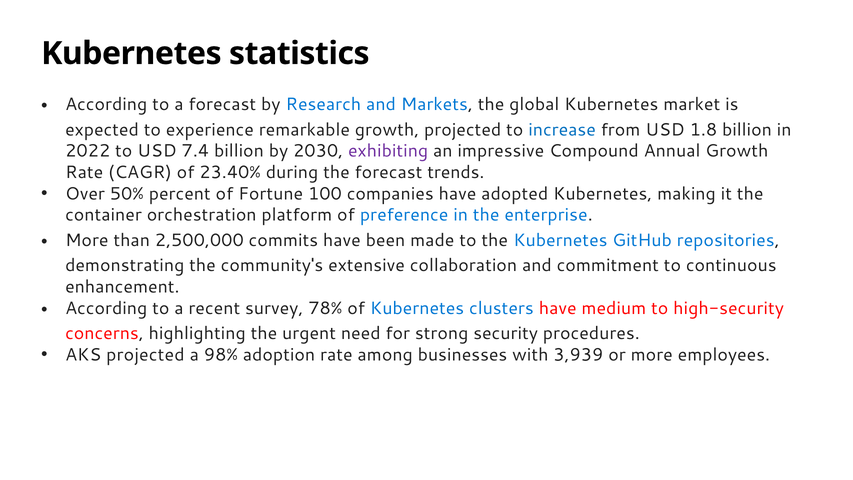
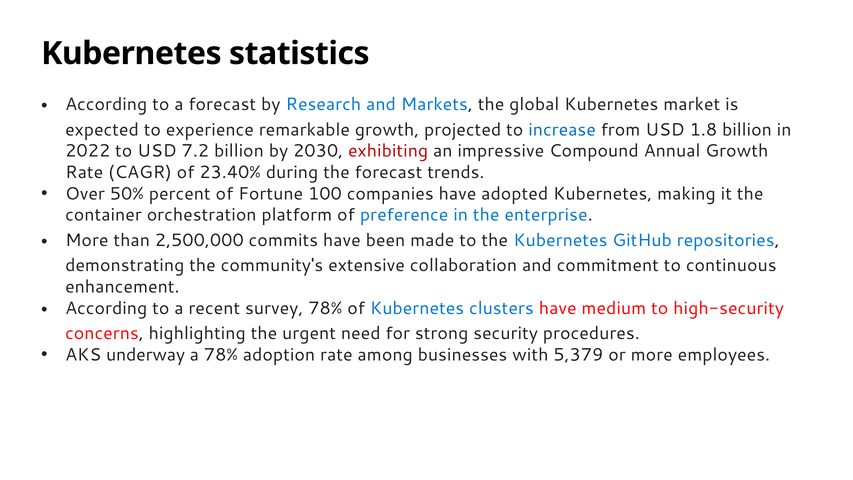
7.4: 7.4 -> 7.2 (195, 151)
exhibiting colour: purple -> red (388, 151)
AKS projected: projected -> underway (146, 355)
a 98%: 98% -> 78% (221, 355)
3,939: 3,939 -> 5,379 (578, 355)
